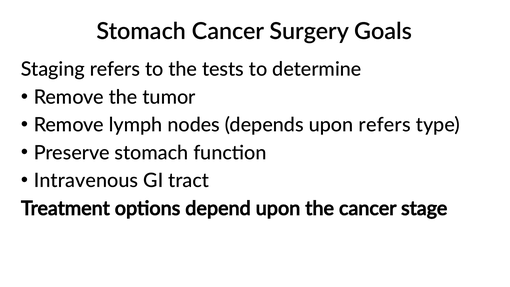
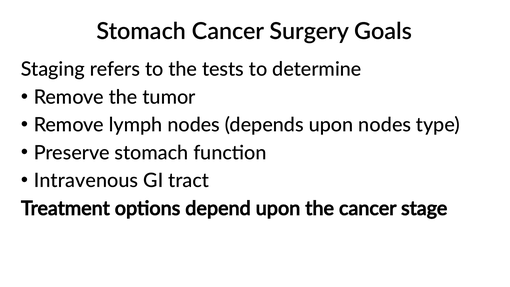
upon refers: refers -> nodes (385, 125)
